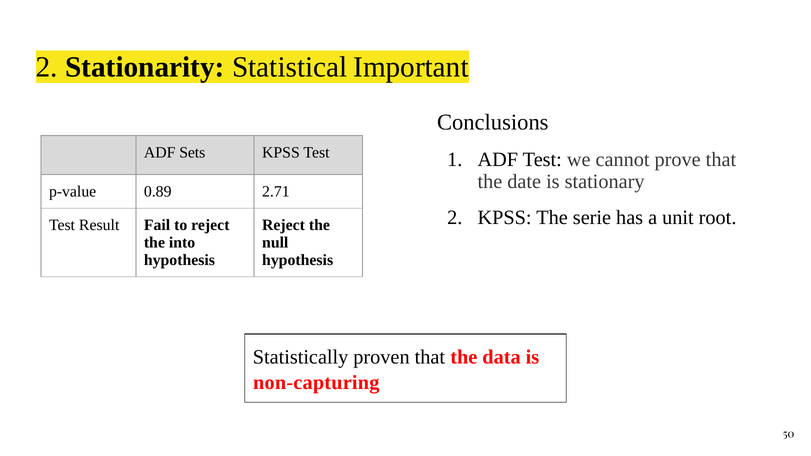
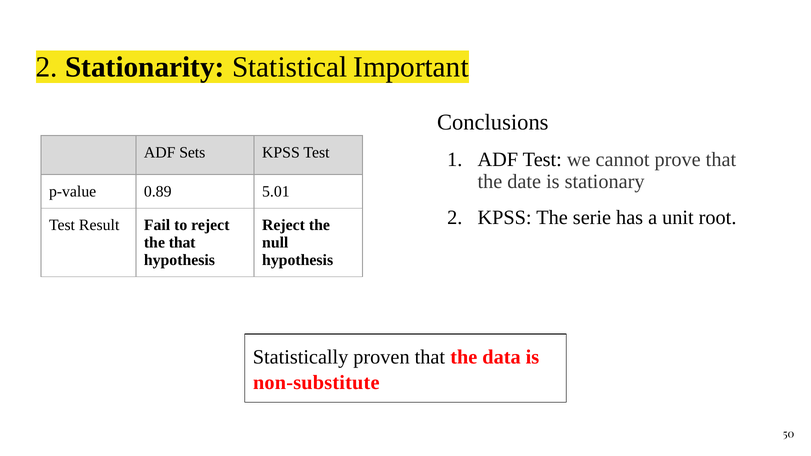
2.71: 2.71 -> 5.01 (276, 191)
the into: into -> that (182, 243)
non-capturing: non-capturing -> non-substitute (316, 383)
